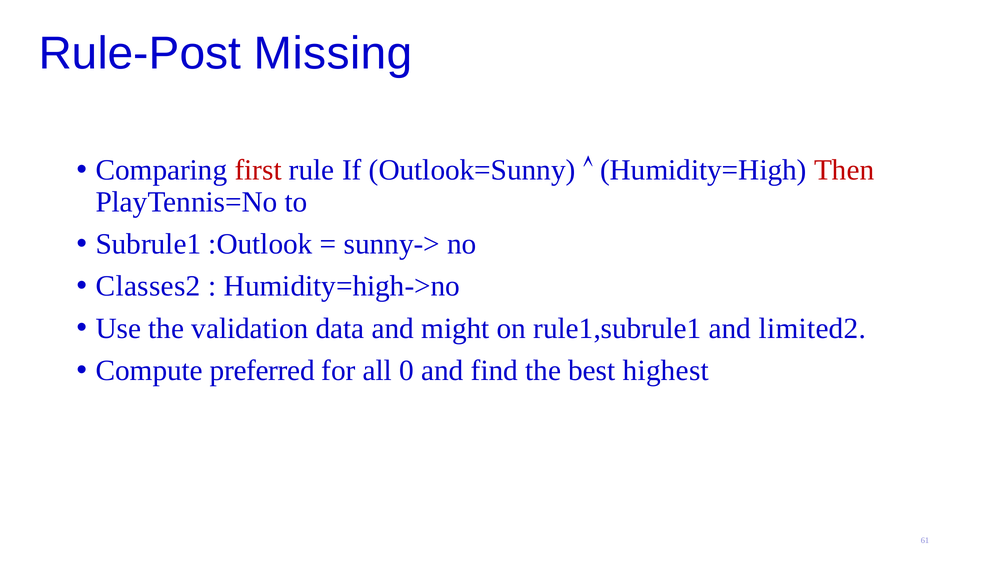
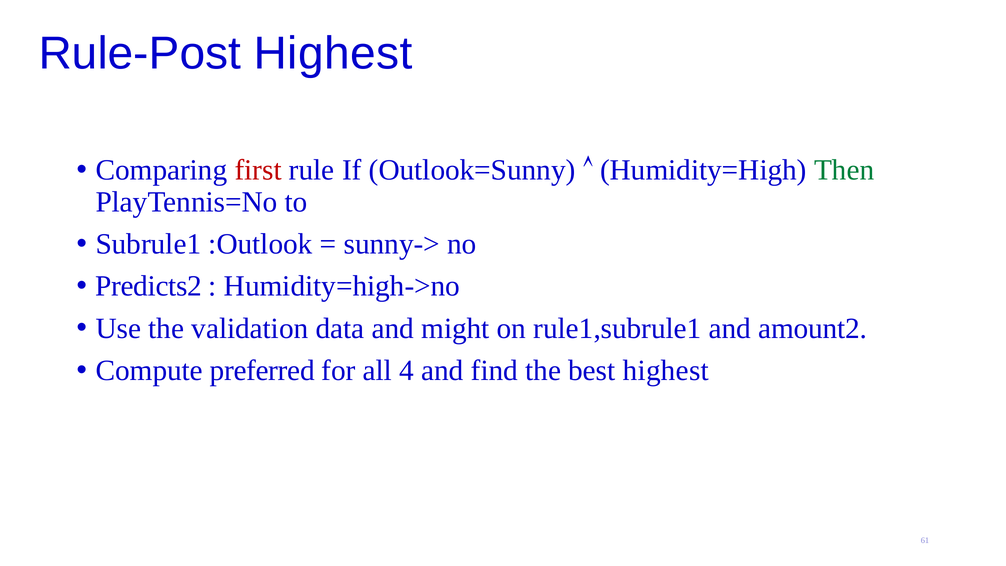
Rule-Post Missing: Missing -> Highest (333, 54)
Then colour: red -> green (844, 170)
Classes2: Classes2 -> Predicts2 (149, 286)
limited2: limited2 -> amount2 (813, 328)
0: 0 -> 4 (407, 371)
